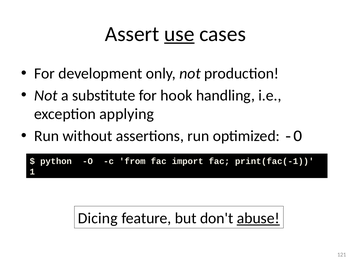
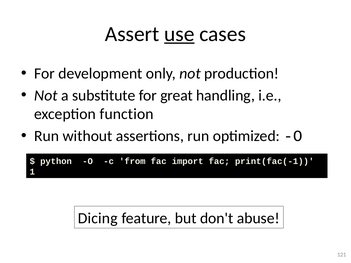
hook: hook -> great (177, 95)
applying: applying -> function (127, 114)
abuse underline: present -> none (258, 218)
